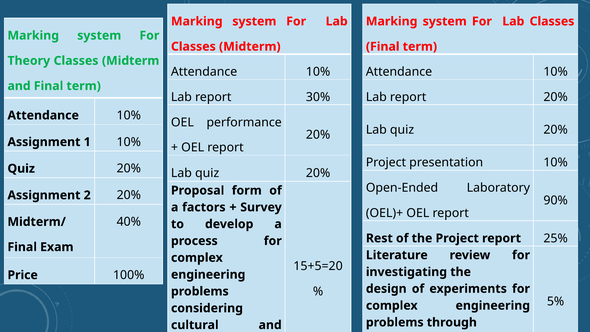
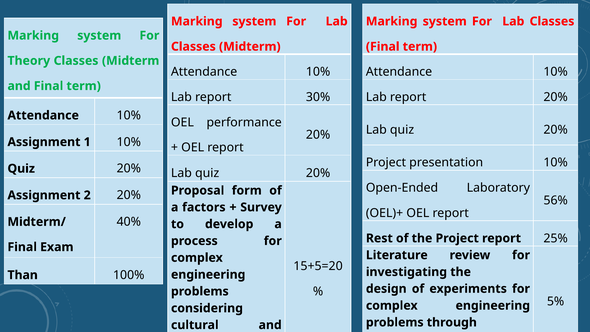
90%: 90% -> 56% (556, 200)
Price: Price -> Than (23, 275)
